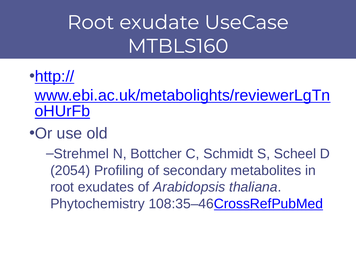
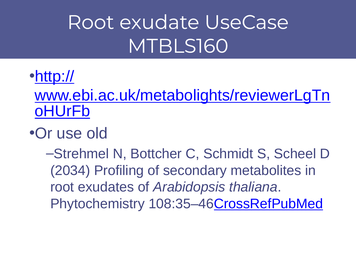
2054: 2054 -> 2034 (70, 171)
